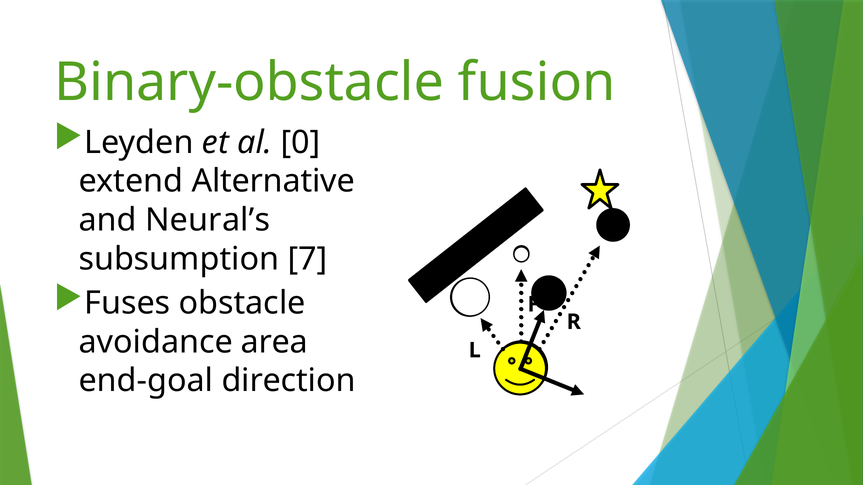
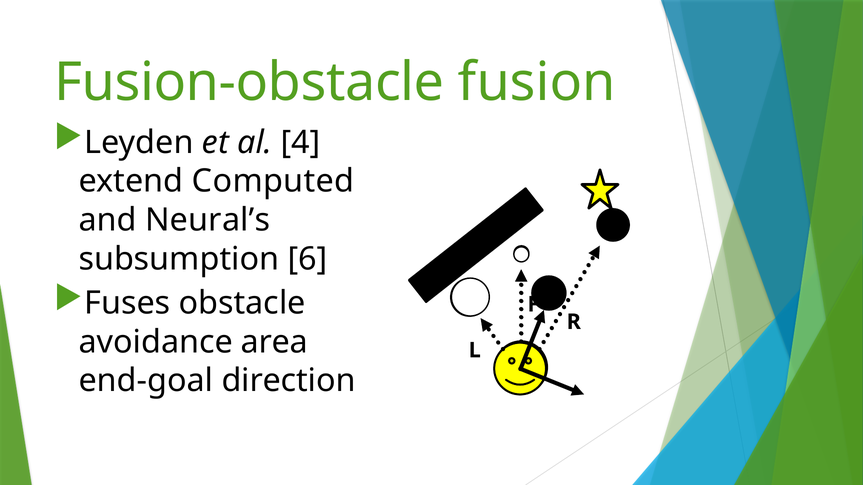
Binary-obstacle: Binary-obstacle -> Fusion-obstacle (249, 83)
0: 0 -> 4 (300, 143)
Alternative: Alternative -> Computed (273, 181)
7: 7 -> 6 (307, 259)
